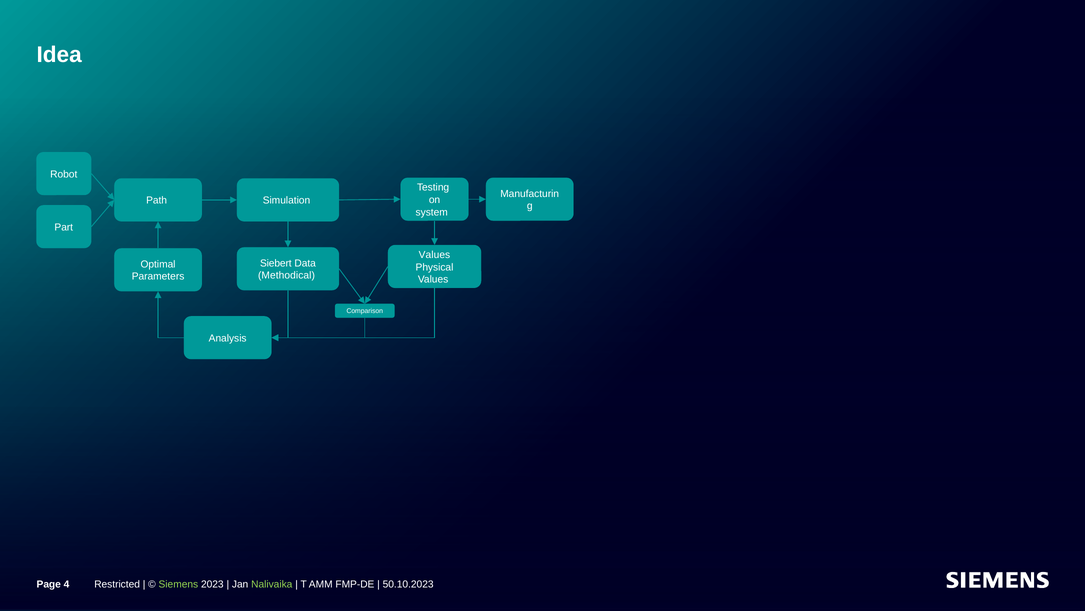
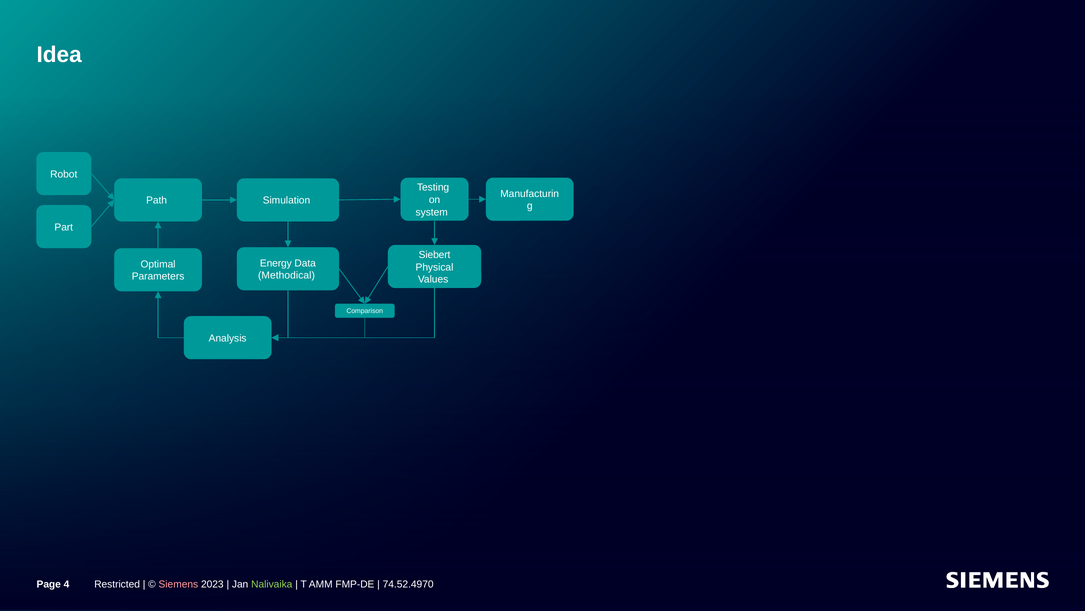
Values: Values -> Siebert (435, 255)
Siebert: Siebert -> Energy (276, 263)
Siemens colour: light green -> pink (178, 584)
50.10.2023: 50.10.2023 -> 74.52.4970 (408, 584)
